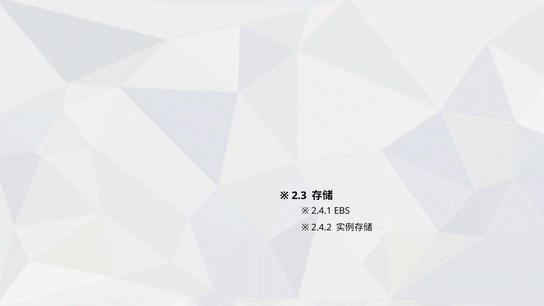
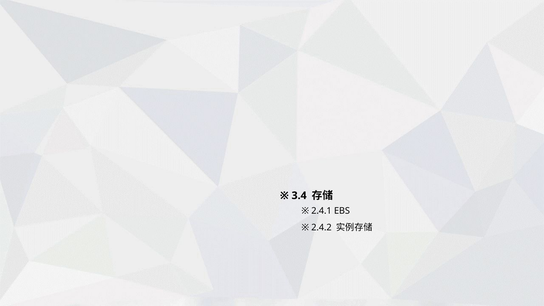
2.3: 2.3 -> 3.4 (299, 196)
